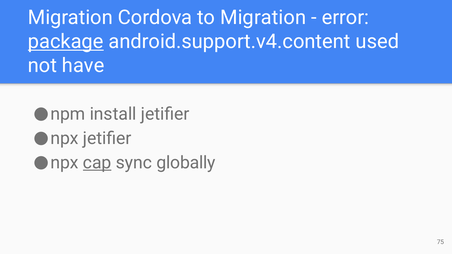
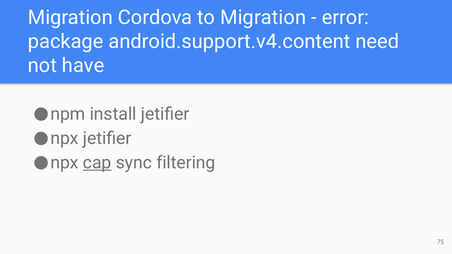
package underline: present -> none (66, 42)
used: used -> need (377, 42)
globally: globally -> filtering (186, 163)
